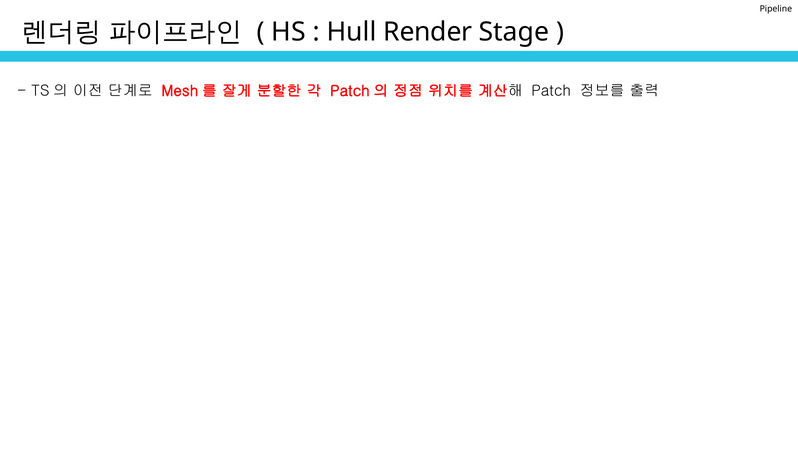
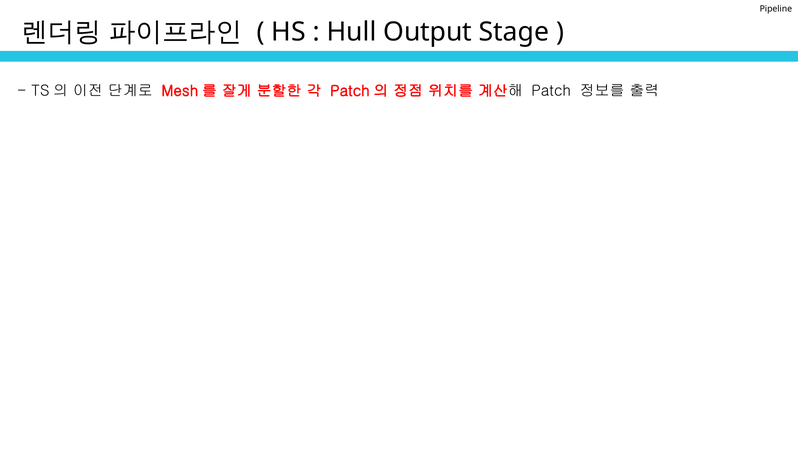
Render: Render -> Output (428, 32)
